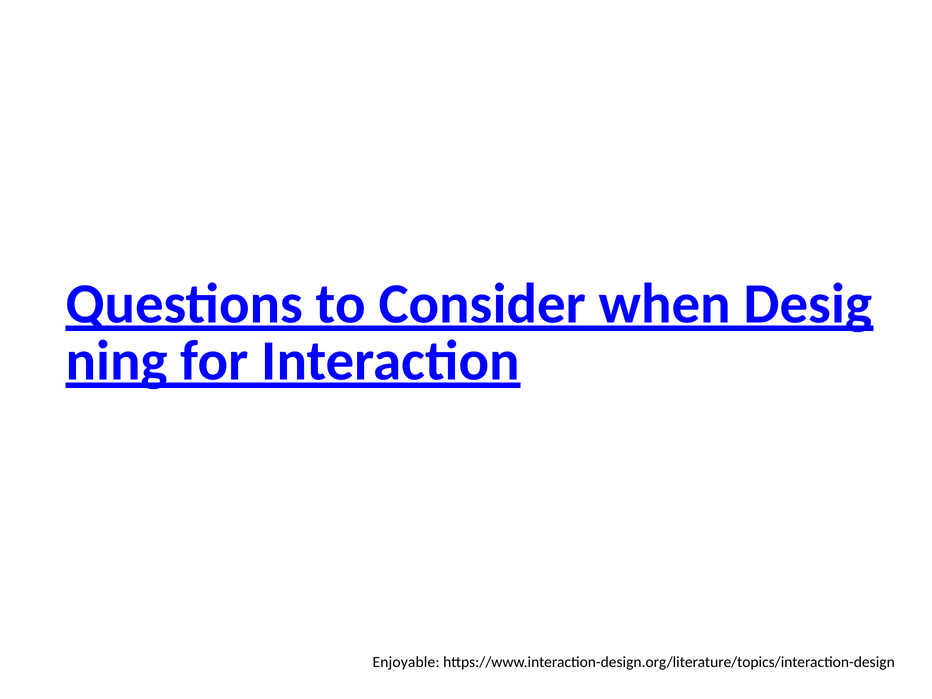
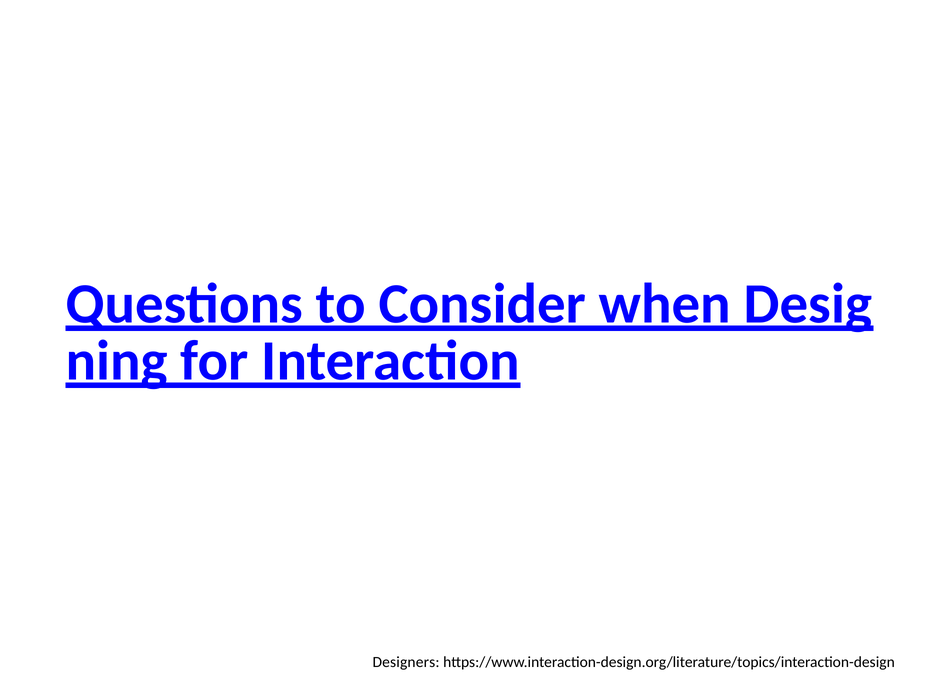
Enjoyable: Enjoyable -> Designers (406, 662)
